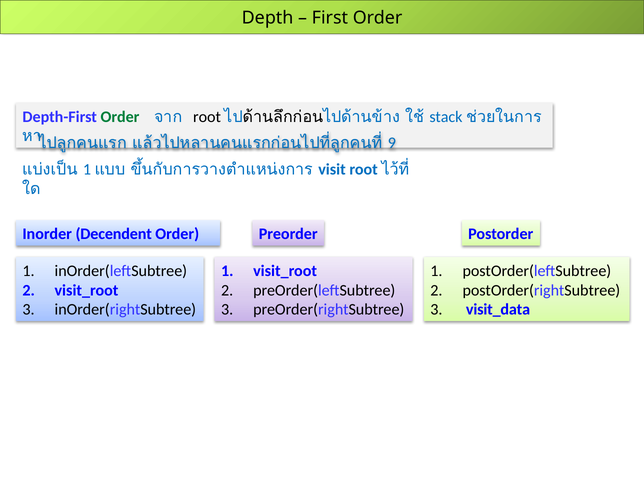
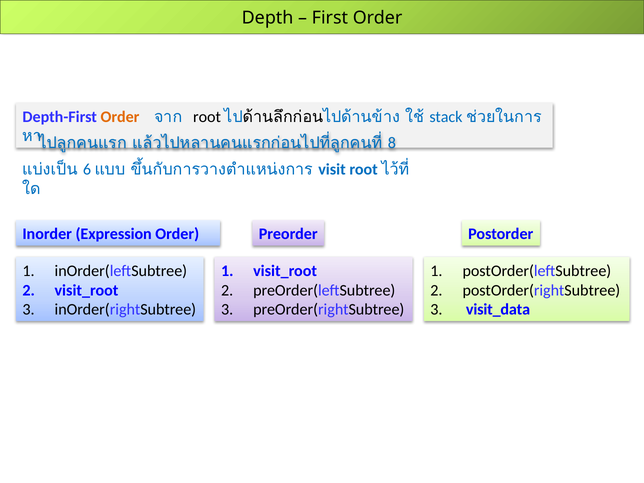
Order colour: green -> orange (120, 117)
9: 9 -> 8 (392, 143)
1: 1 -> 6 (87, 170)
Decendent: Decendent -> Expression (114, 234)
